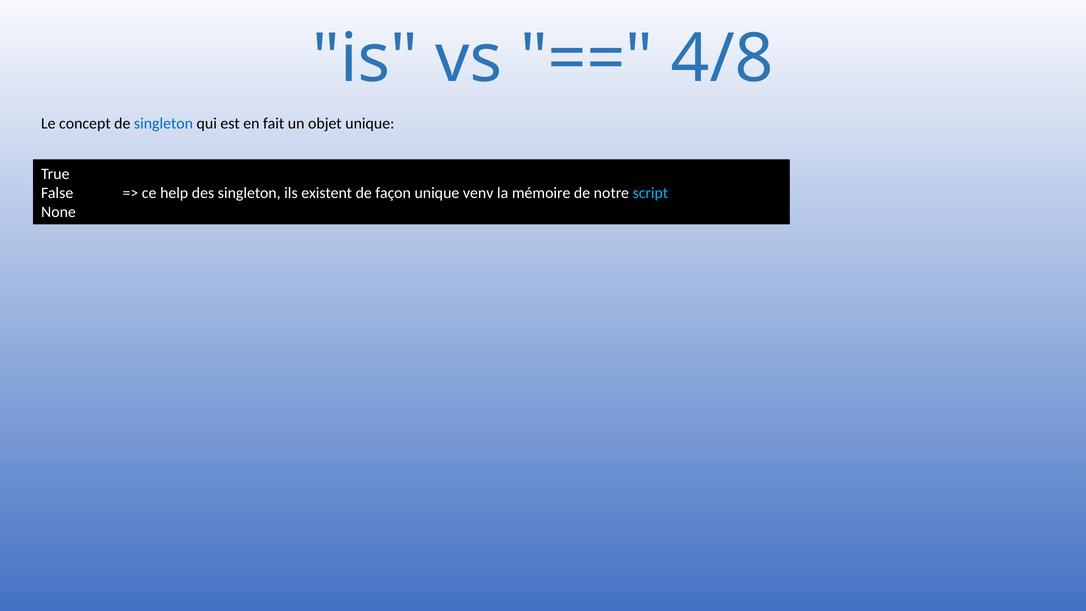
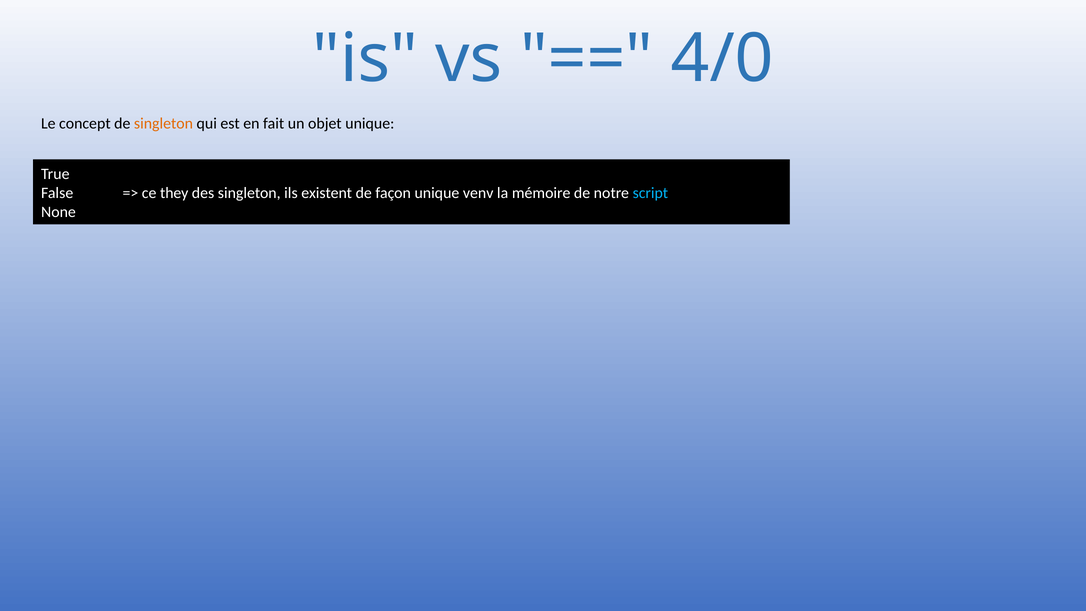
4/8: 4/8 -> 4/0 (722, 59)
singleton colour: blue -> orange (163, 124)
help: help -> they (174, 193)
